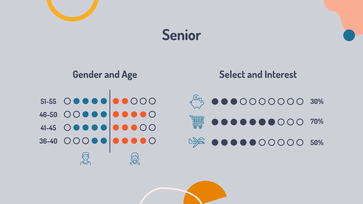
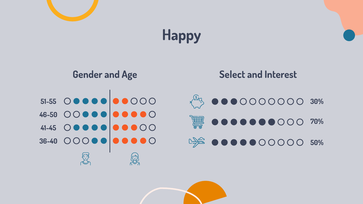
Senior: Senior -> Happy (182, 35)
